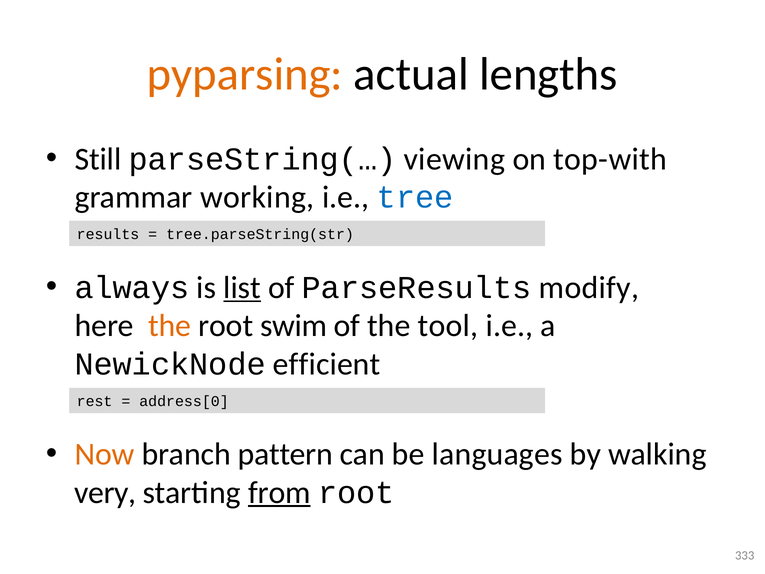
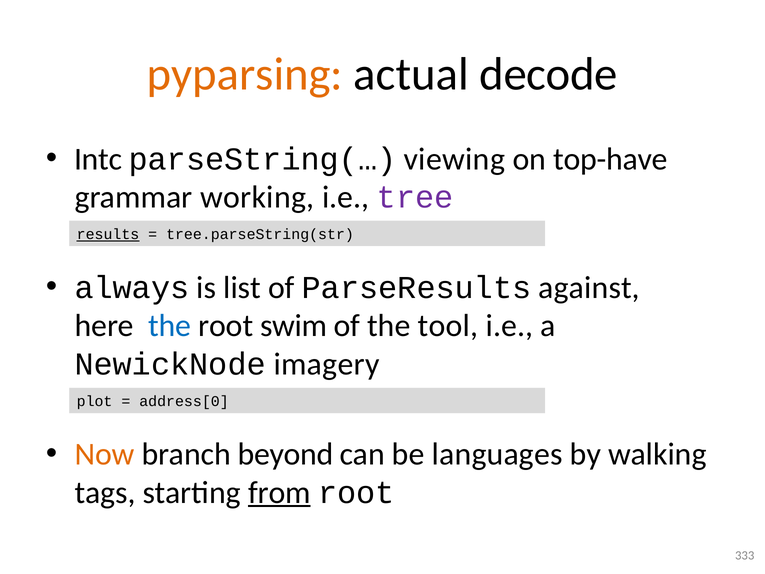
lengths: lengths -> decode (548, 74)
Still: Still -> Intc (98, 159)
top-with: top-with -> top-have (610, 159)
tree colour: blue -> purple (415, 197)
results underline: none -> present (108, 234)
list underline: present -> none (242, 287)
modify: modify -> against (589, 287)
the colour: orange -> blue (170, 326)
efficient: efficient -> imagery (327, 364)
rest: rest -> plot (95, 401)
pattern: pattern -> beyond (285, 454)
very: very -> tags (105, 492)
